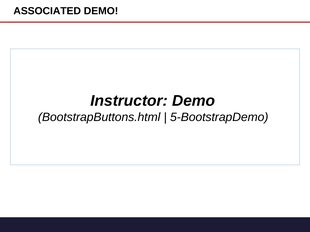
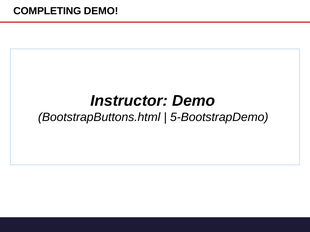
ASSOCIATED: ASSOCIATED -> COMPLETING (47, 11)
